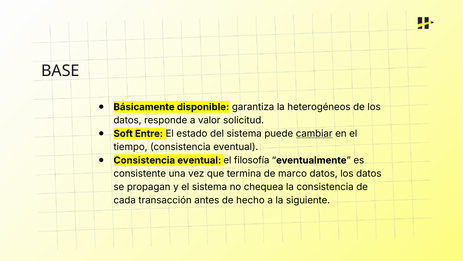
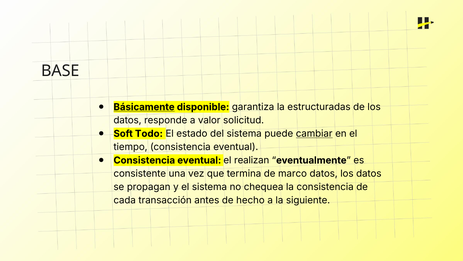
Básicamente underline: none -> present (144, 107)
heterogéneos: heterogéneos -> estructuradas (319, 107)
Entre: Entre -> Todo (149, 133)
filosofía: filosofía -> realizan (252, 160)
